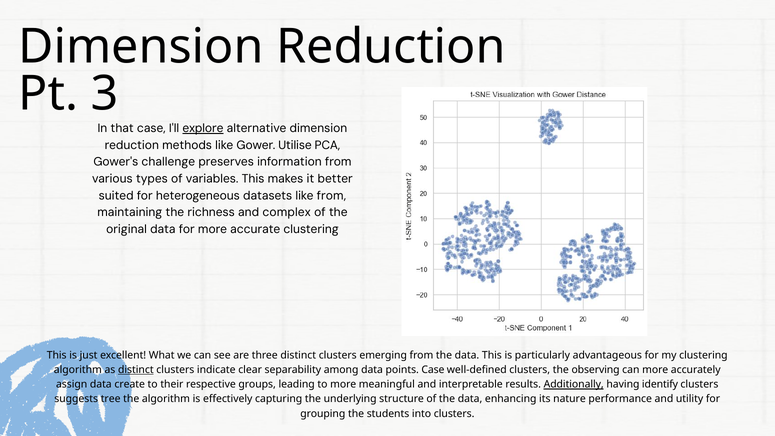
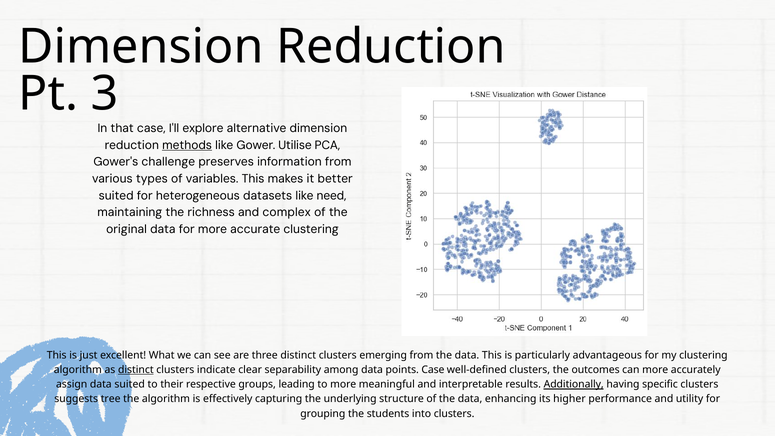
explore underline: present -> none (203, 128)
methods underline: none -> present (187, 145)
like from: from -> need (331, 196)
observing: observing -> outcomes (596, 370)
data create: create -> suited (130, 384)
identify: identify -> specific (660, 384)
nature: nature -> higher (569, 399)
